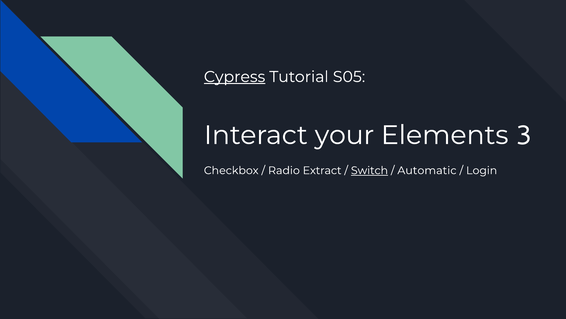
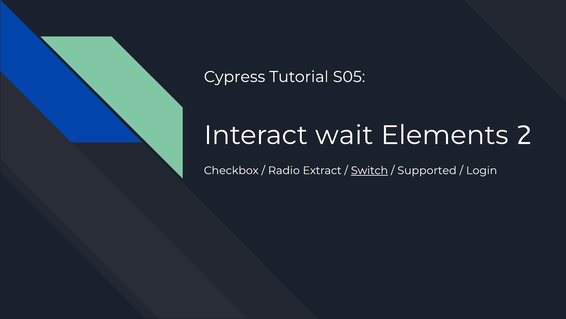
Cypress underline: present -> none (235, 77)
your: your -> wait (344, 135)
3: 3 -> 2 (524, 135)
Automatic: Automatic -> Supported (427, 170)
